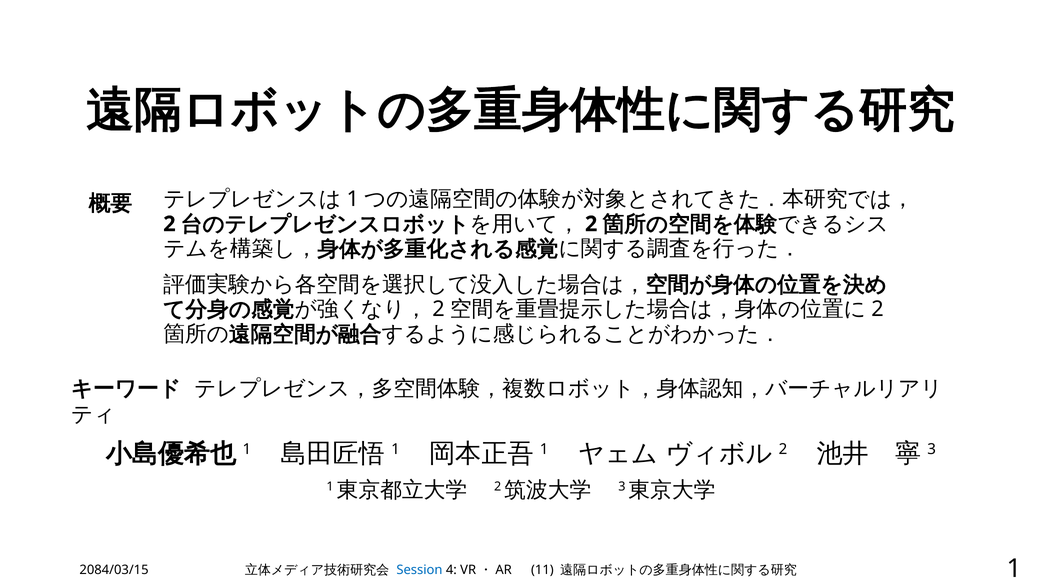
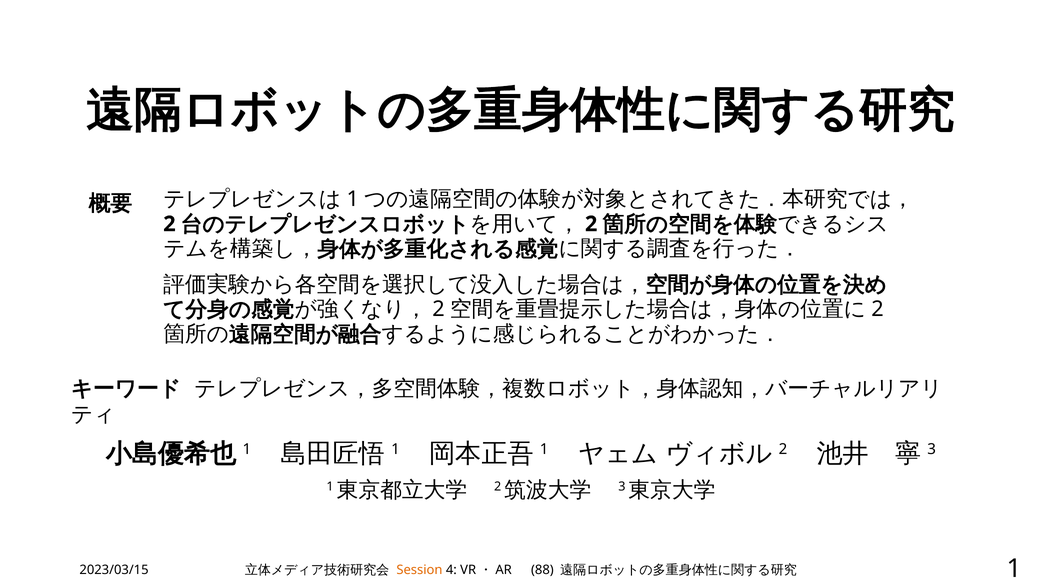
Session colour: blue -> orange (419, 570)
11: 11 -> 88 (542, 570)
2084/03/15: 2084/03/15 -> 2023/03/15 (114, 570)
